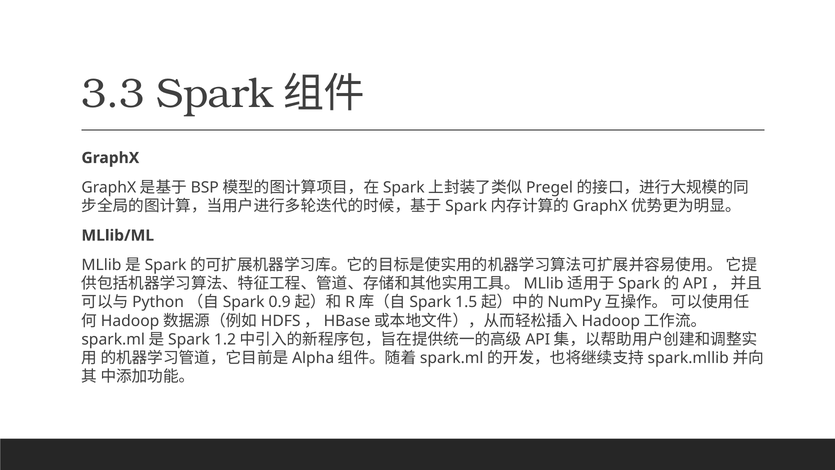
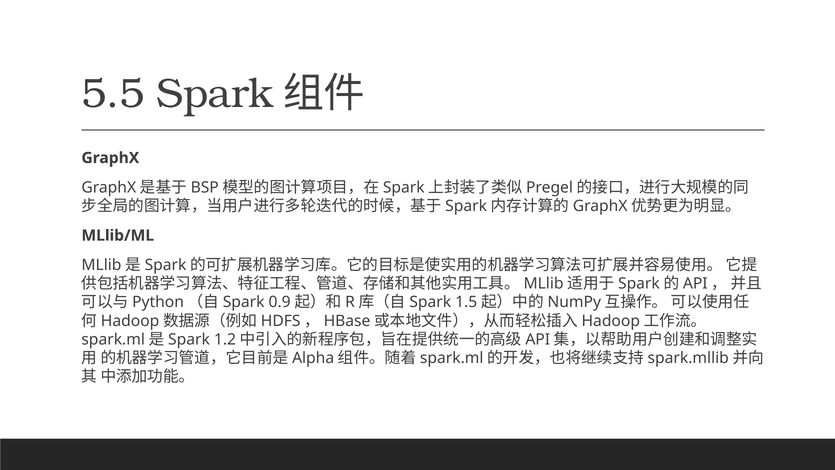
3.3: 3.3 -> 5.5 (113, 94)
